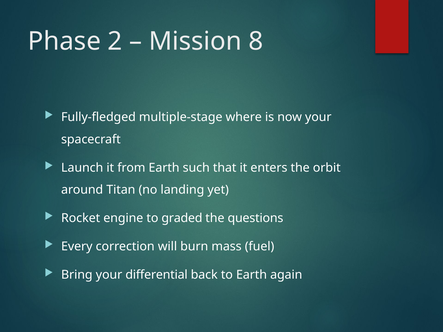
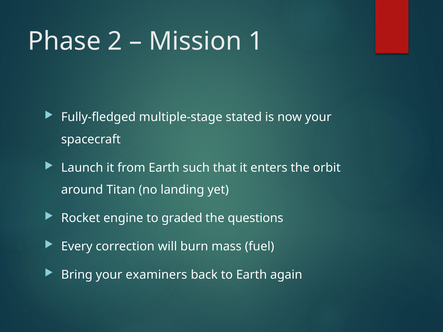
8: 8 -> 1 (256, 41)
where: where -> stated (244, 117)
differential: differential -> examiners (156, 275)
